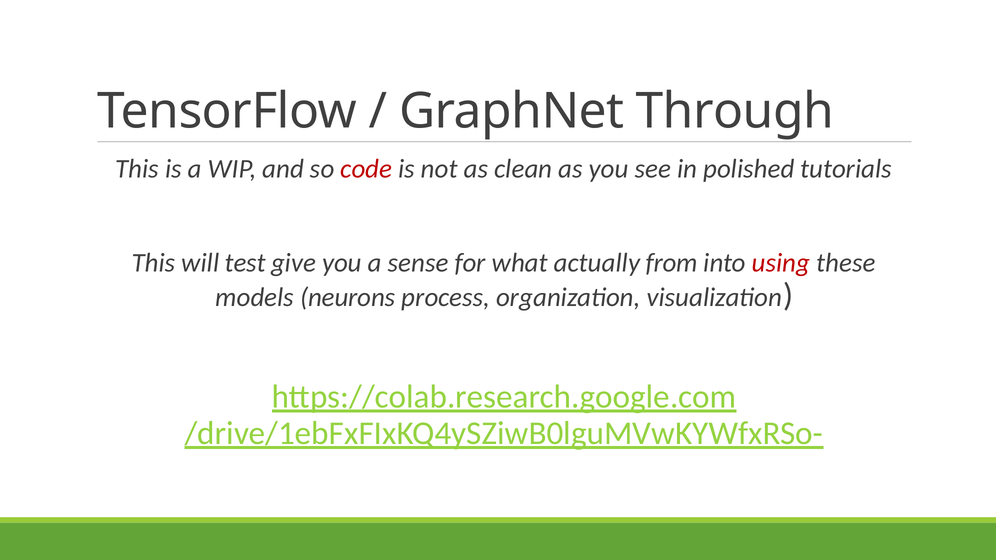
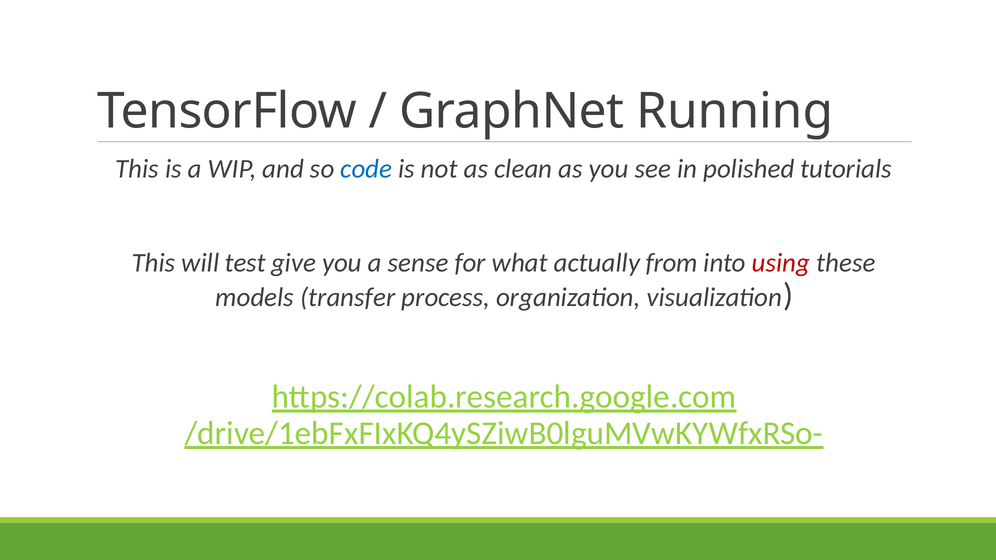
Through: Through -> Running (735, 112)
code colour: red -> blue (366, 169)
neurons: neurons -> transfer (348, 298)
